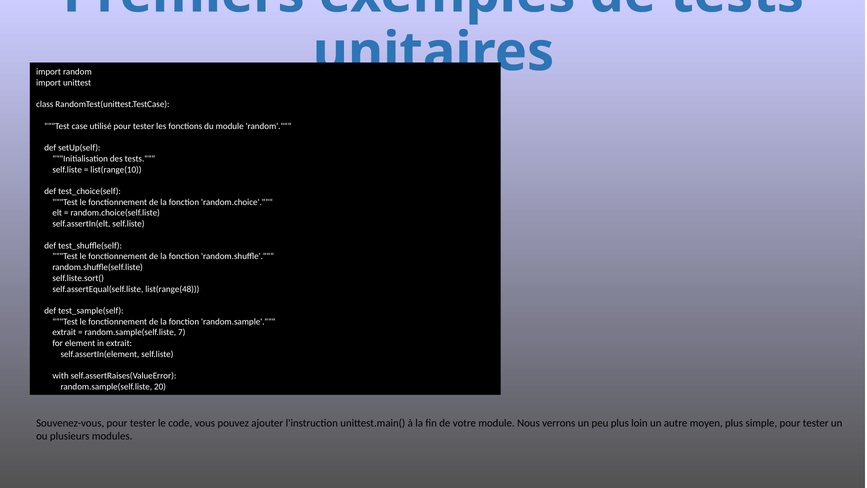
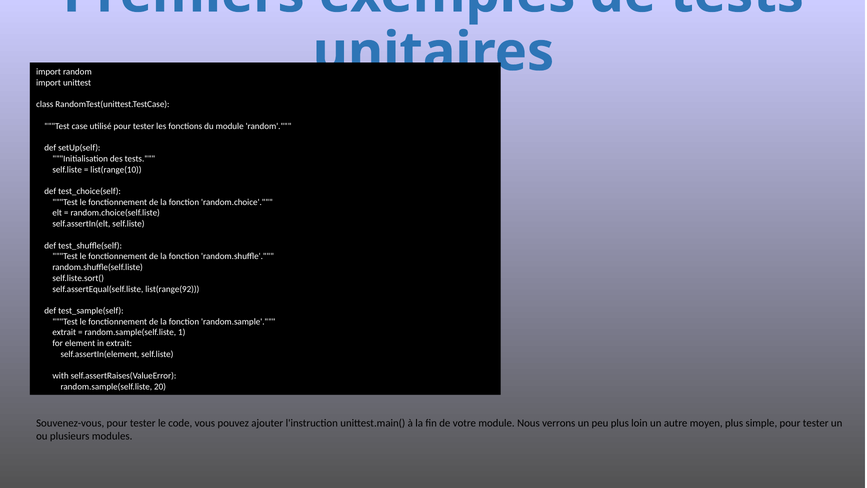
list(range(48: list(range(48 -> list(range(92 (172, 289)
7: 7 -> 1 (182, 332)
